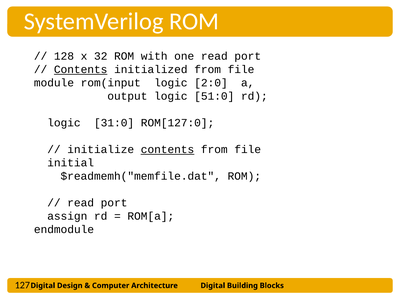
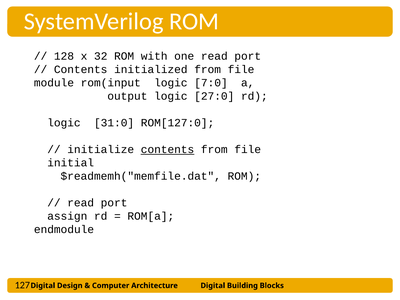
Contents underline: present -> none (81, 69)
2:0: 2:0 -> 7:0 (211, 83)
51:0: 51:0 -> 27:0 (214, 96)
